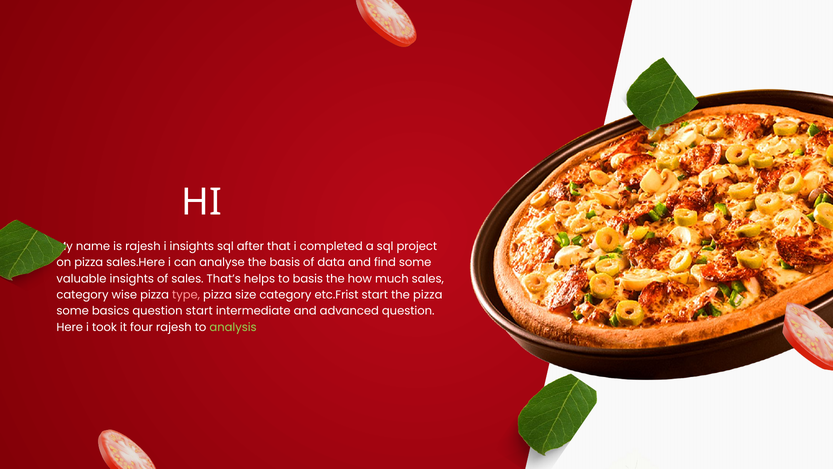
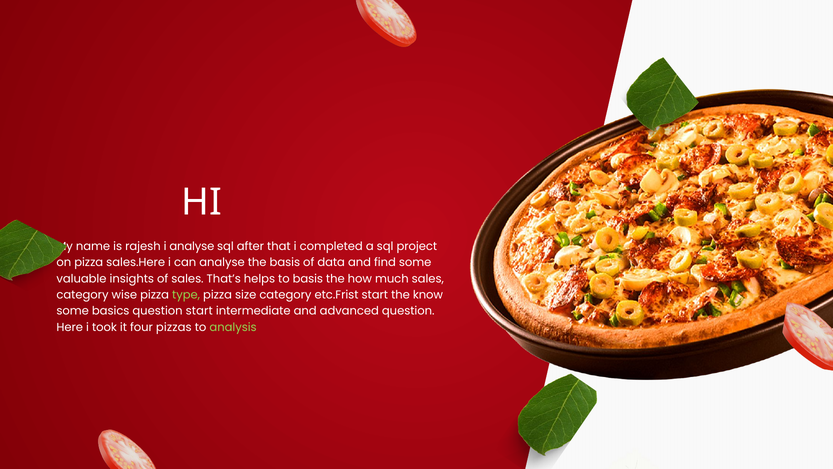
i insights: insights -> analyse (192, 246)
type colour: pink -> light green (186, 295)
the pizza: pizza -> know (428, 295)
four rajesh: rajesh -> pizzas (174, 327)
